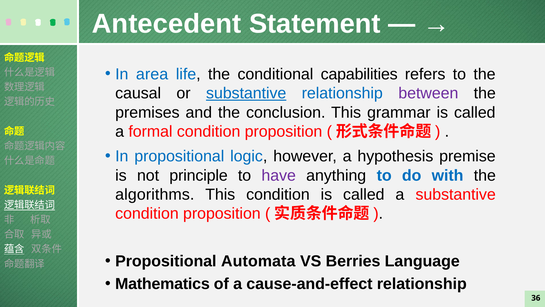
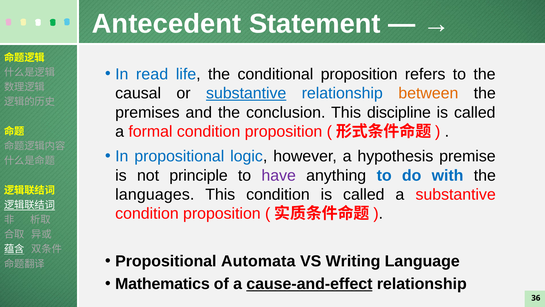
area: area -> read (152, 74)
conditional capabilities: capabilities -> proposition (359, 74)
between colour: purple -> orange (428, 93)
grammar: grammar -> discipline (399, 112)
algorithms: algorithms -> languages (155, 194)
Berries: Berries -> Writing (353, 261)
cause-and-effect underline: none -> present (309, 284)
